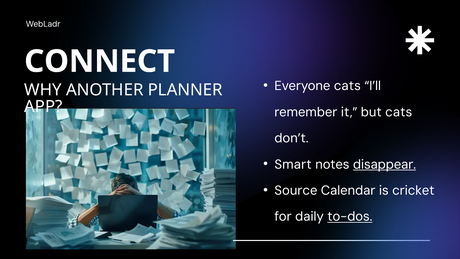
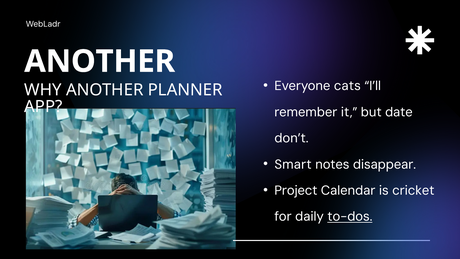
CONNECT: CONNECT -> ANOTHER (100, 61)
but cats: cats -> date (399, 112)
disappear underline: present -> none (384, 164)
Source: Source -> Project (296, 190)
